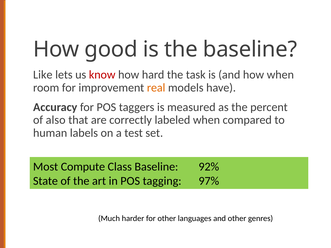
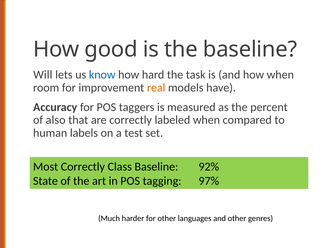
Like: Like -> Will (43, 75)
know colour: red -> blue (102, 75)
Most Compute: Compute -> Correctly (83, 167)
